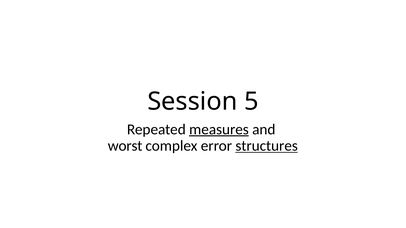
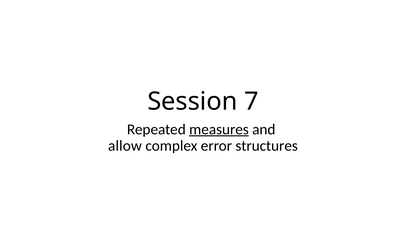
5: 5 -> 7 (251, 101)
worst: worst -> allow (125, 146)
structures underline: present -> none (267, 146)
